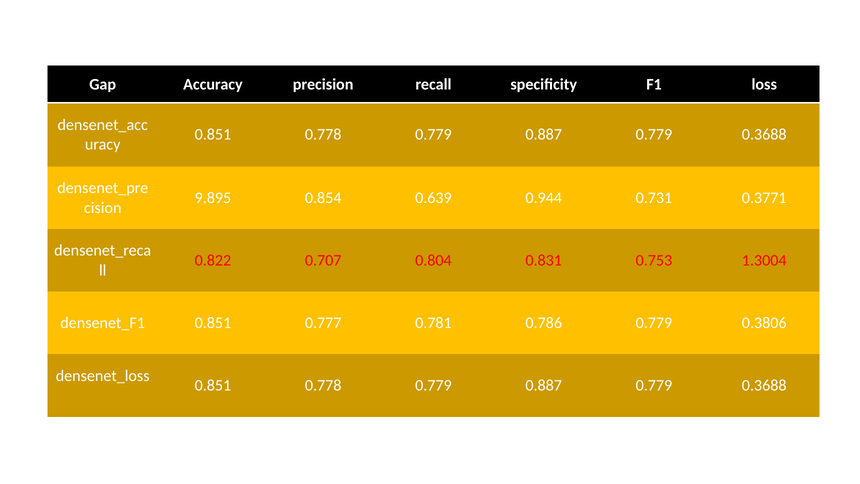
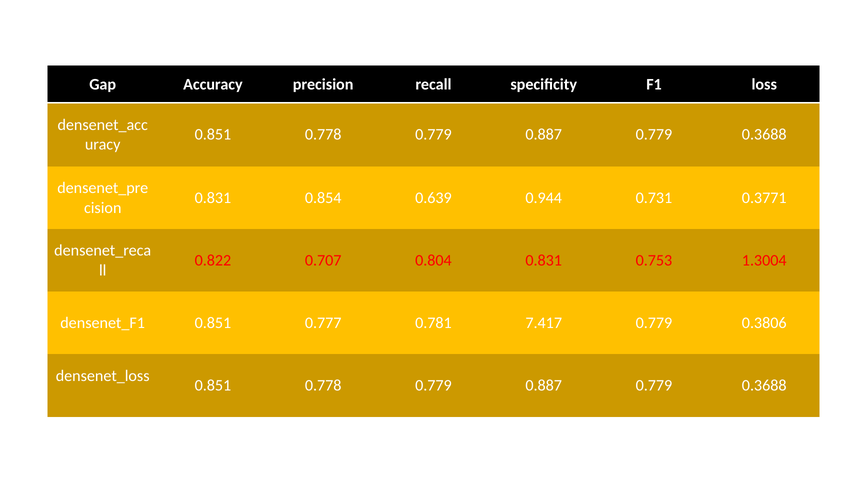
9.895: 9.895 -> 0.831 (213, 198)
0.786: 0.786 -> 7.417 (544, 323)
